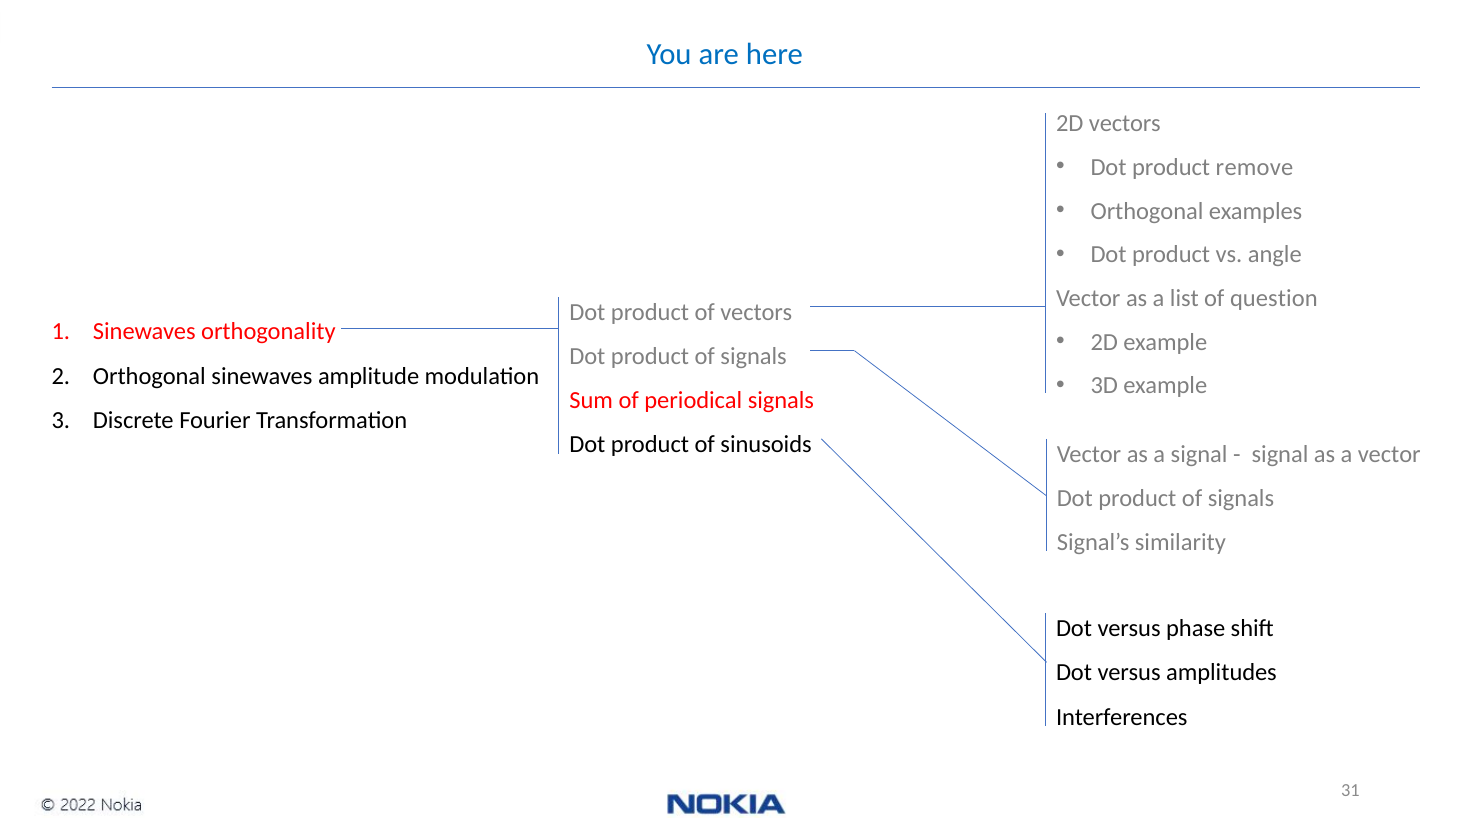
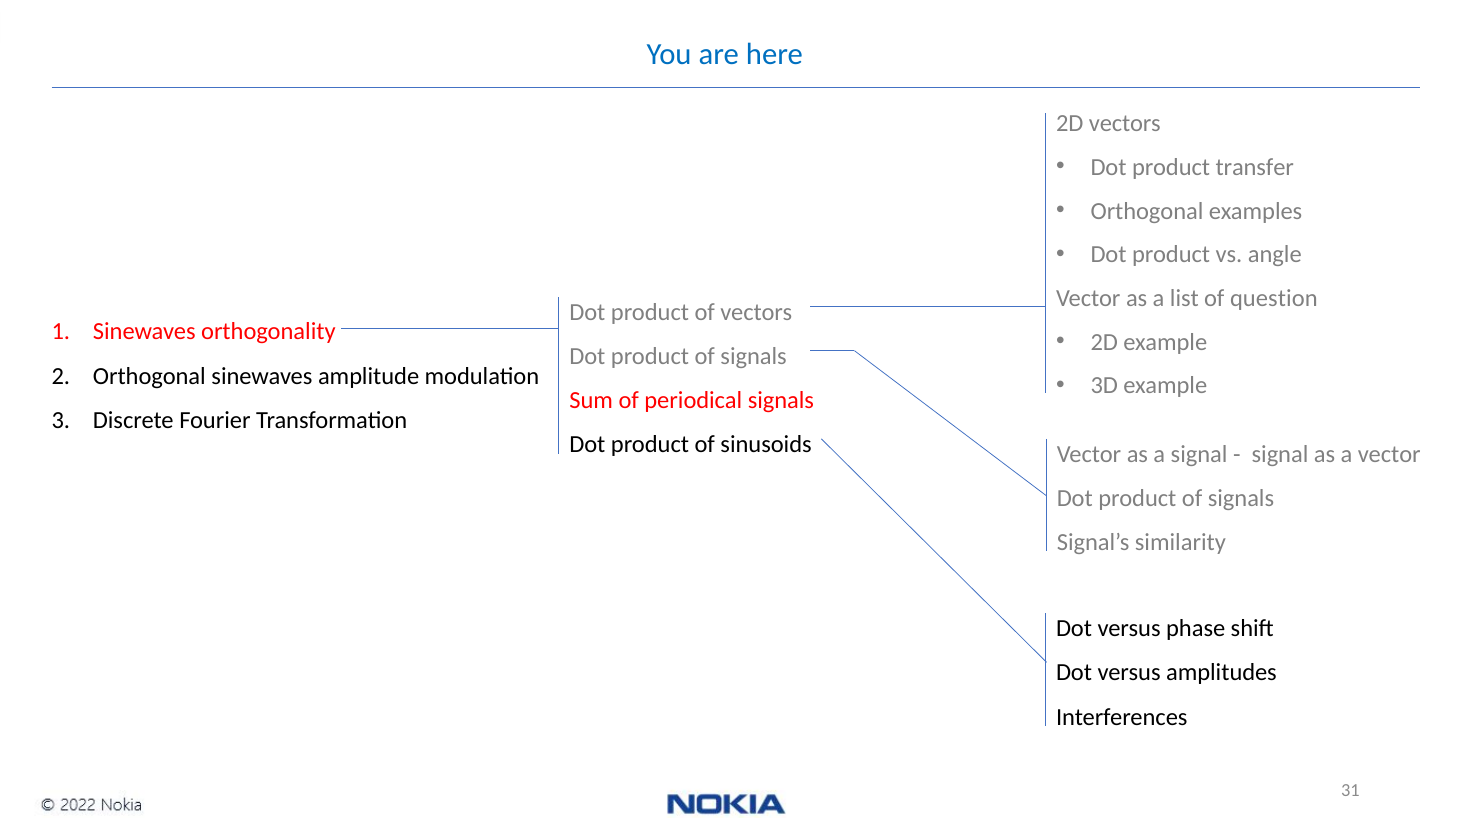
remove: remove -> transfer (1255, 167)
